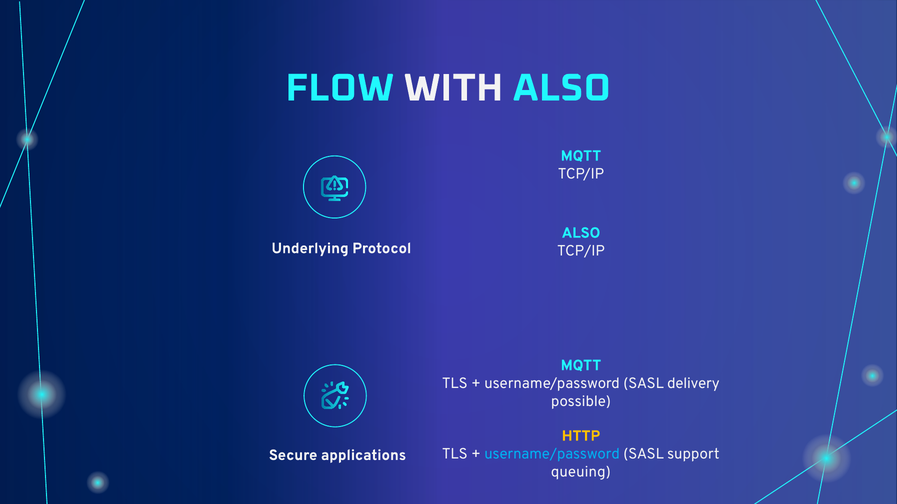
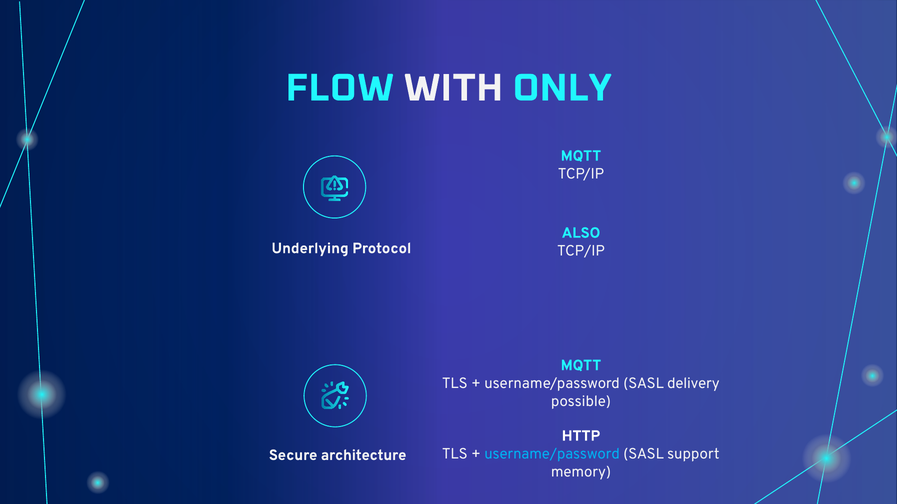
WITH ALSO: ALSO -> ONLY (562, 88)
HTTP colour: yellow -> white (581, 436)
applications: applications -> architecture (364, 456)
queuing: queuing -> memory (581, 472)
